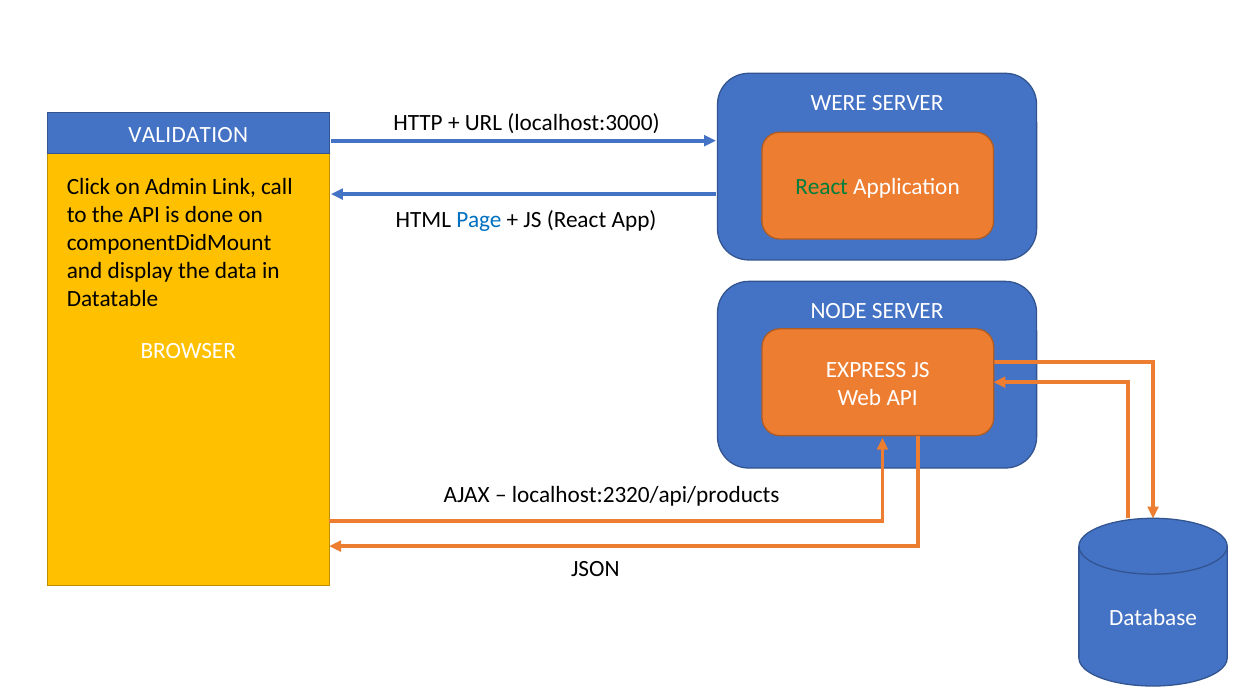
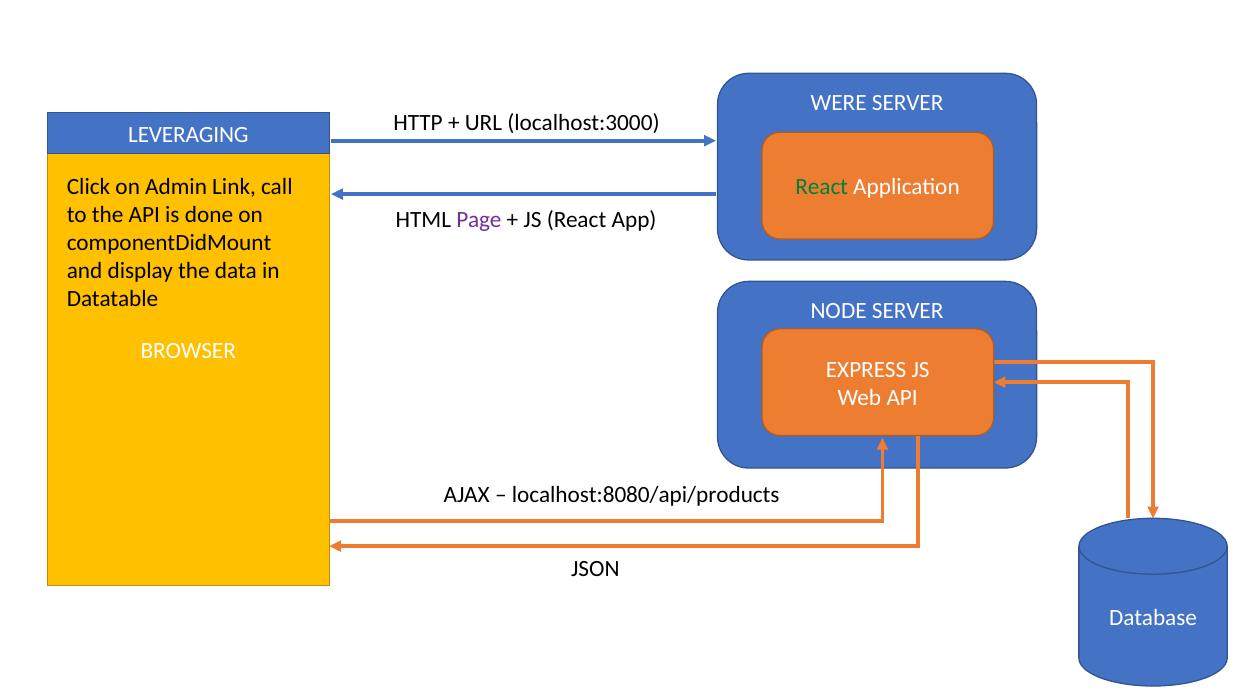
VALIDATION: VALIDATION -> LEVERAGING (188, 135)
Page colour: blue -> purple (479, 220)
localhost:2320/api/products: localhost:2320/api/products -> localhost:8080/api/products (646, 494)
